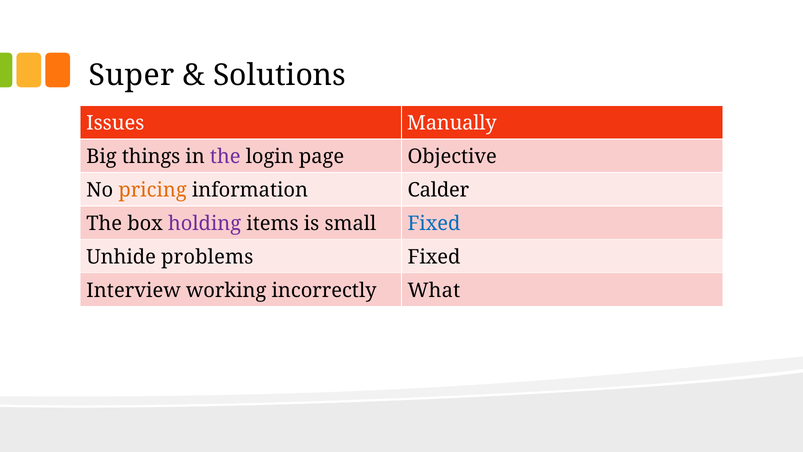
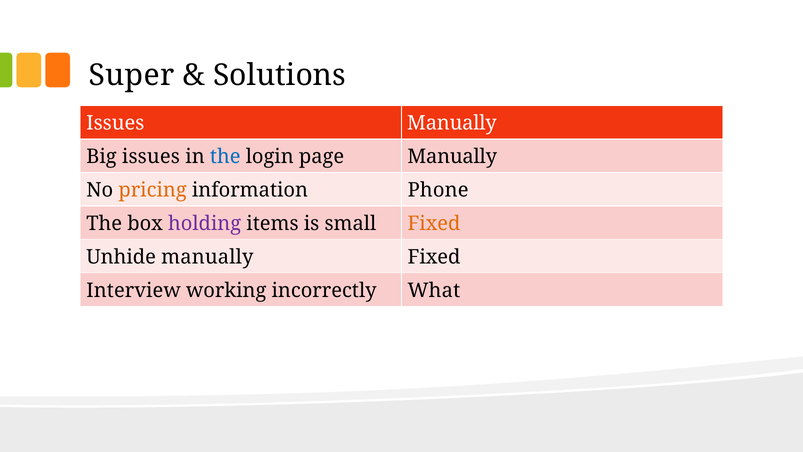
Big things: things -> issues (151, 157)
the colour: purple -> blue (225, 157)
page Objective: Objective -> Manually (452, 157)
Calder: Calder -> Phone (438, 190)
Fixed colour: blue -> orange (434, 224)
Unhide problems: problems -> manually (207, 257)
